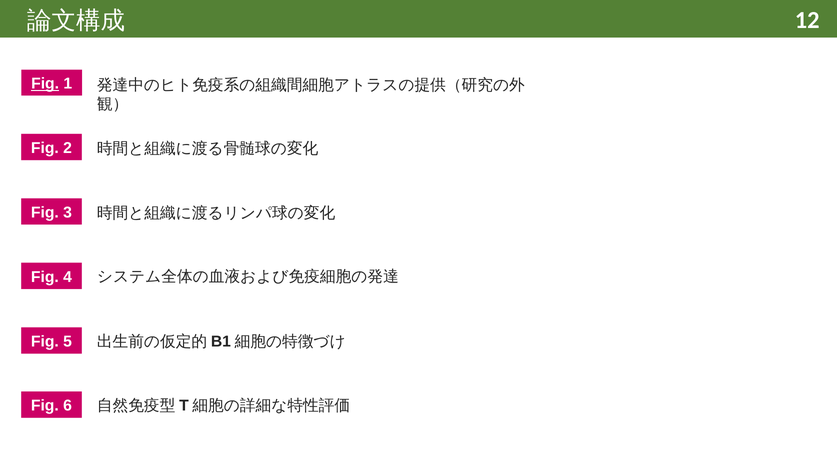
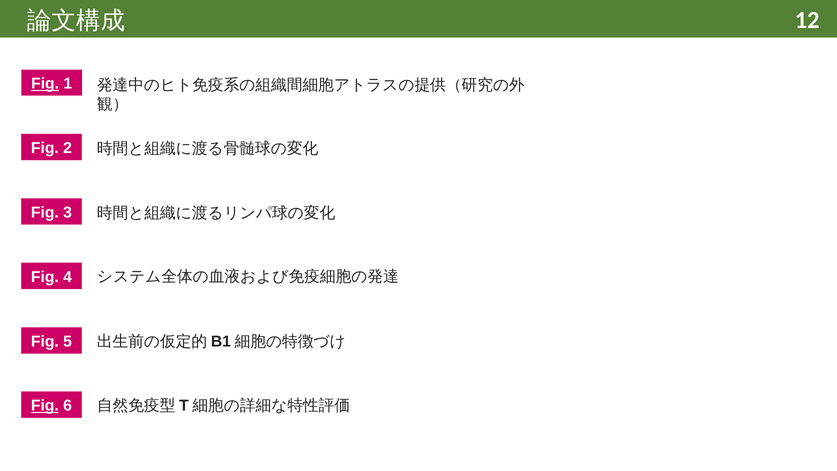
Fig underline: none -> present (45, 406)
